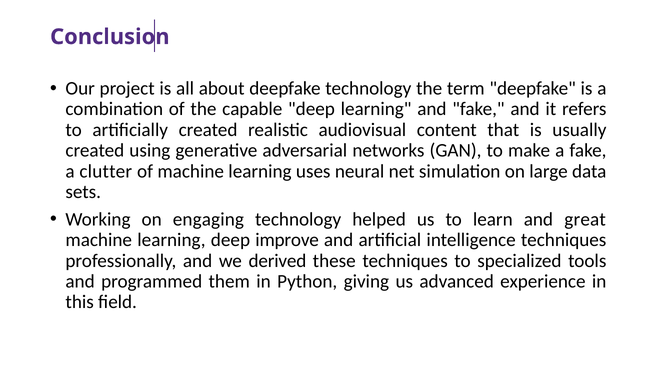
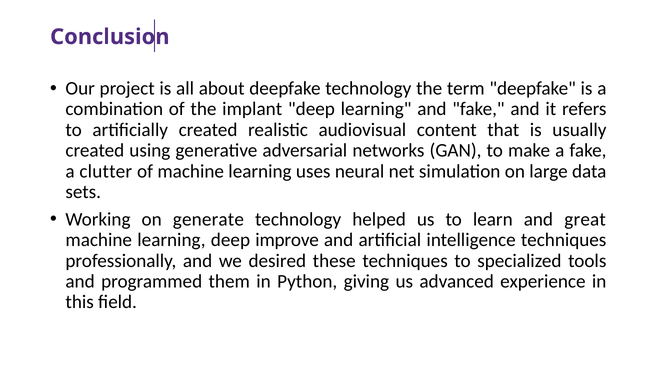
capable: capable -> implant (252, 109)
engaging: engaging -> generate (208, 219)
derived: derived -> desired (277, 260)
